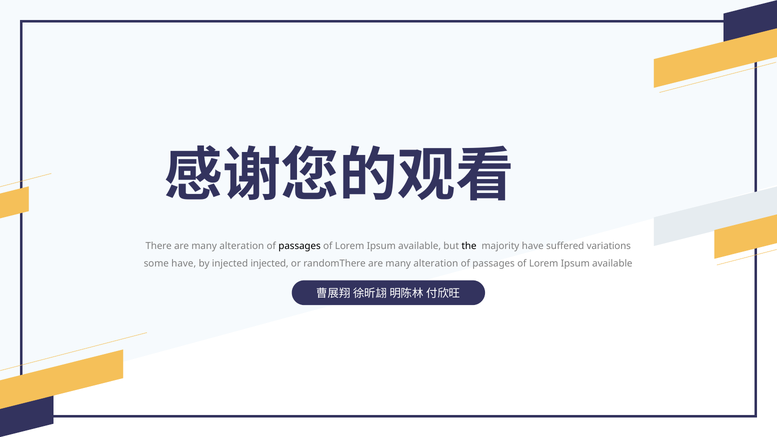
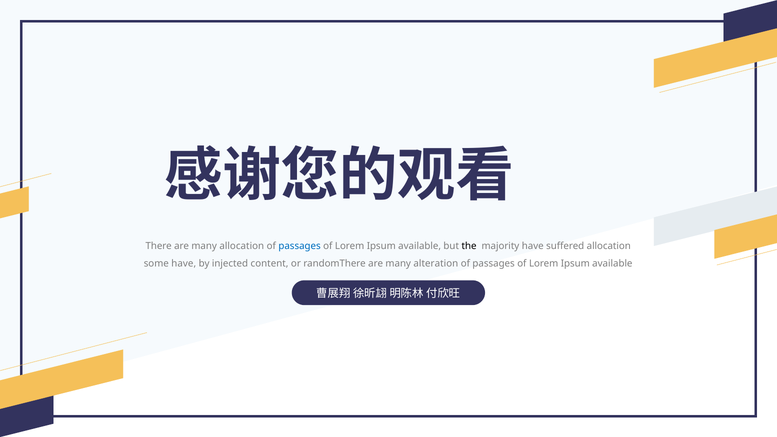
There are many alteration: alteration -> allocation (242, 246)
passages colour: black -> blue (300, 246)
suffered variations: variations -> allocation (609, 246)
injected injected: injected -> content (270, 263)
